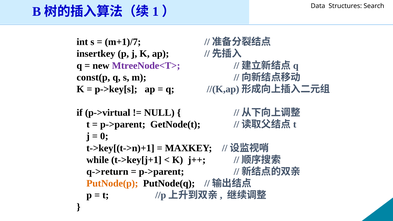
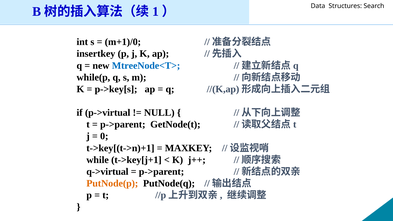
m+1)/7: m+1)/7 -> m+1)/0 (123, 42)
MtreeNode<T> colour: purple -> blue (146, 66)
const(p: const(p -> while(p (93, 77)
q->return: q->return -> q->virtual (107, 172)
